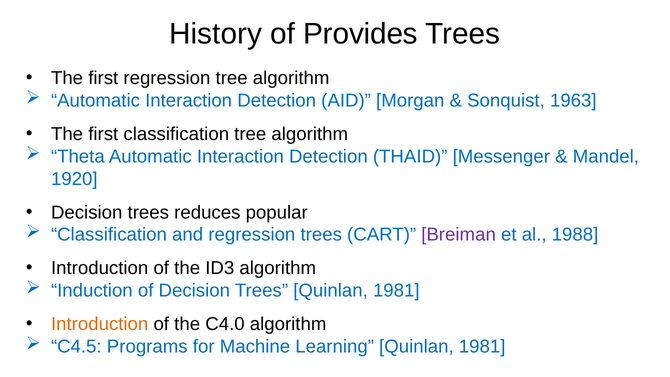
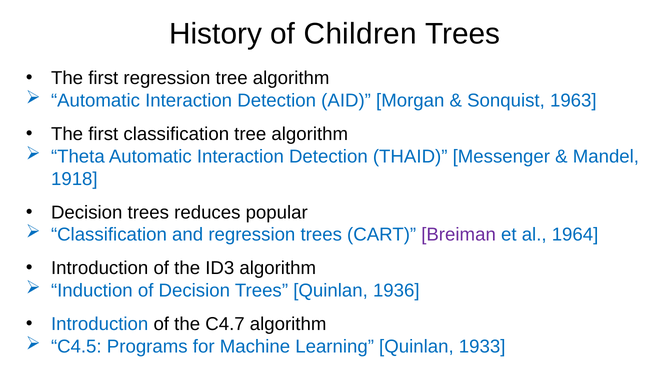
Provides: Provides -> Children (360, 34)
1920: 1920 -> 1918 (74, 179)
1988: 1988 -> 1964 (575, 235)
Trees Quinlan 1981: 1981 -> 1936 (396, 291)
Introduction colour: orange -> blue (100, 324)
C4.0: C4.0 -> C4.7 (225, 324)
Learning Quinlan 1981: 1981 -> 1933 (482, 346)
